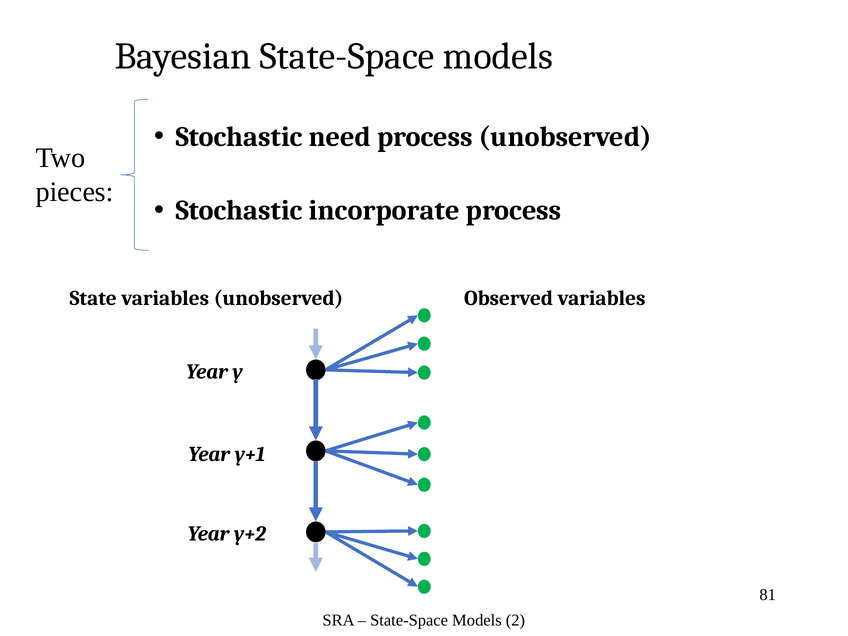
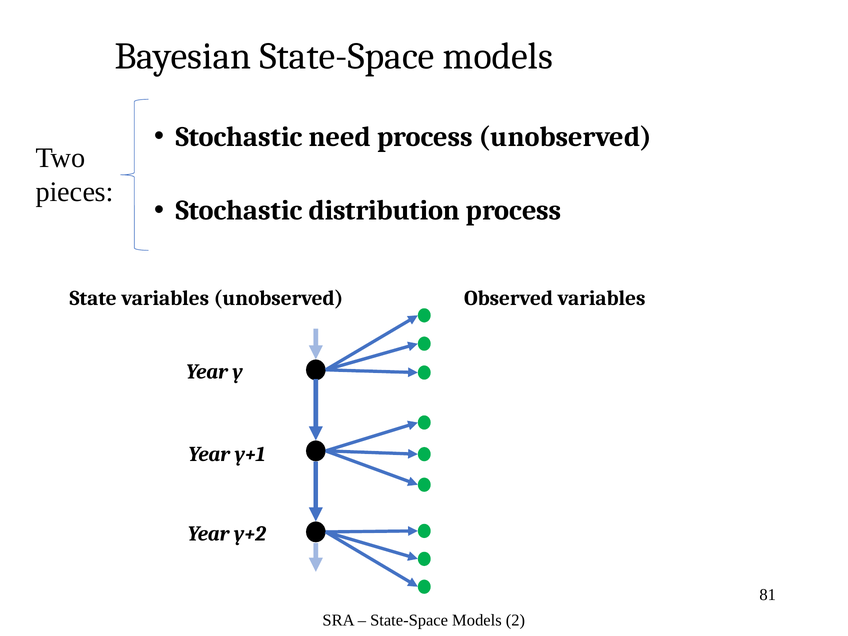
incorporate: incorporate -> distribution (384, 210)
